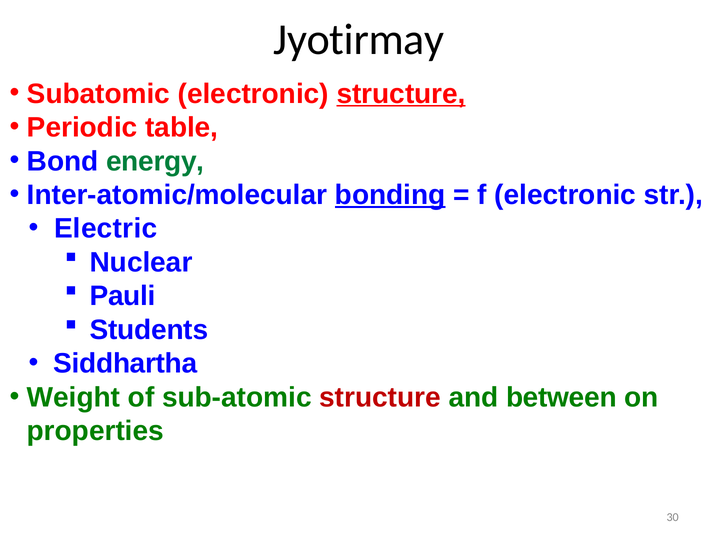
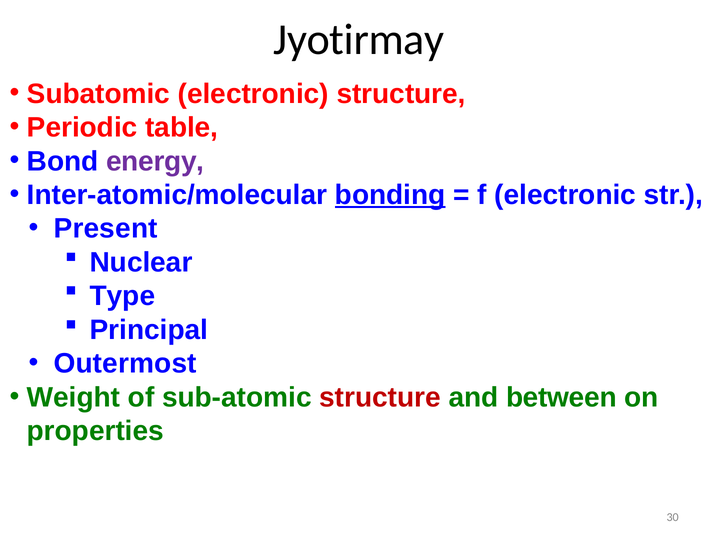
structure underline: present -> none (401, 94)
energy colour: green -> purple (155, 161)
Electric: Electric -> Present (106, 229)
Pauli: Pauli -> Type (122, 296)
Students: Students -> Principal (149, 330)
Siddhartha: Siddhartha -> Outermost (125, 363)
